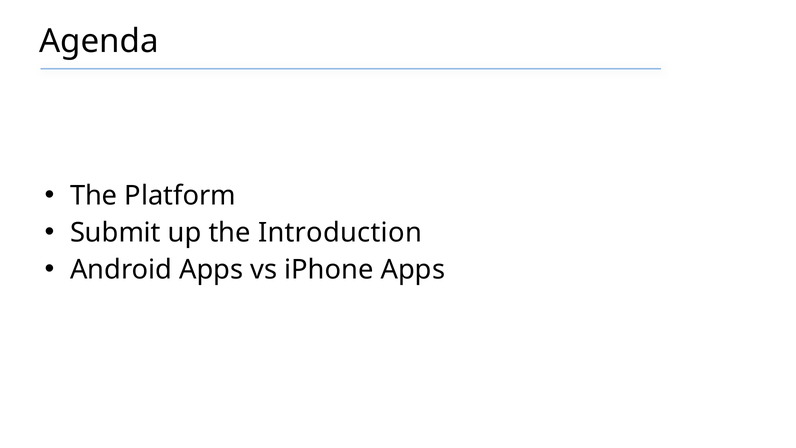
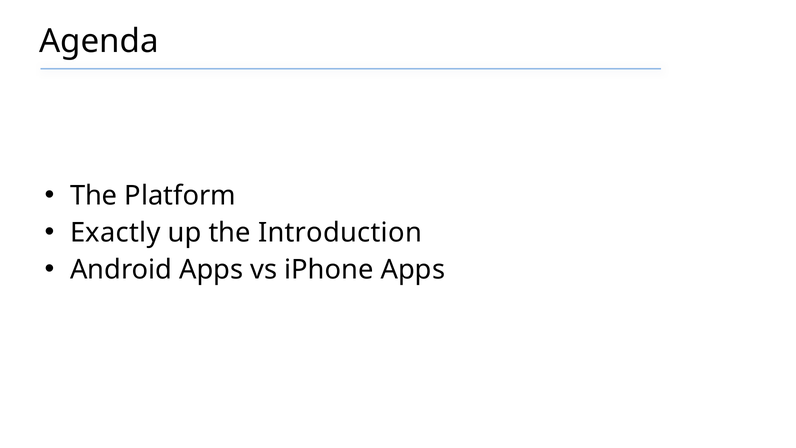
Submit: Submit -> Exactly (115, 233)
